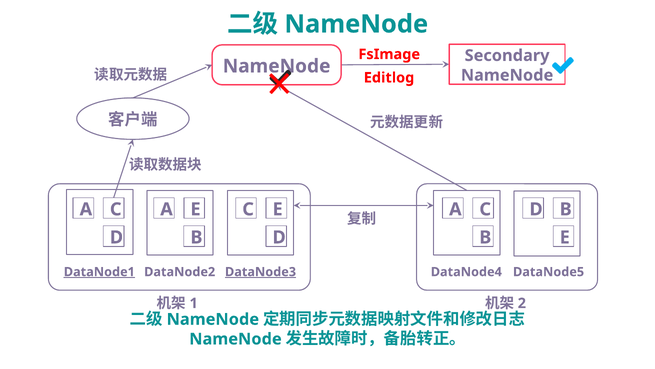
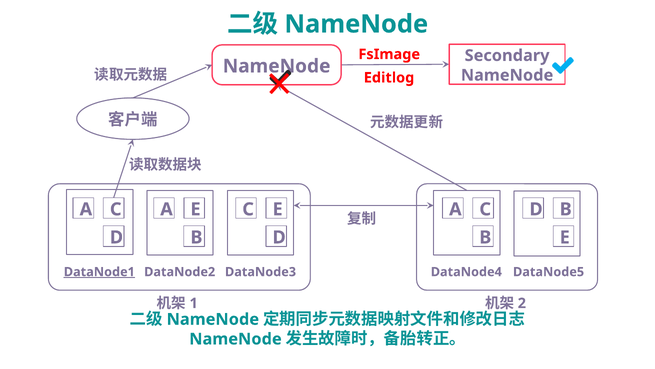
DataNode3 underline: present -> none (261, 272)
